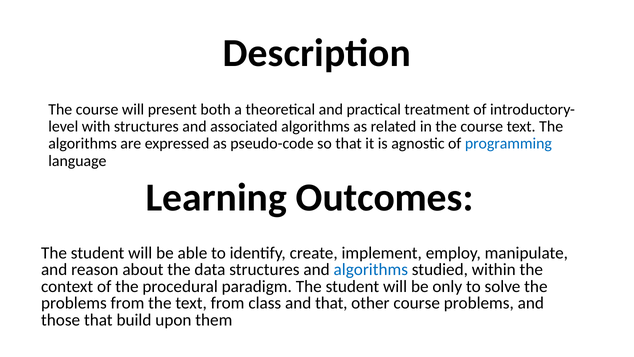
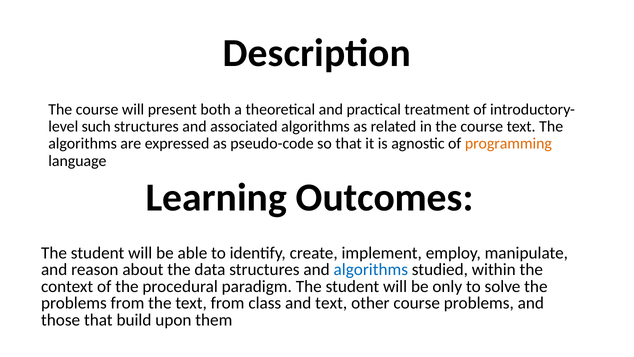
with: with -> such (96, 126)
programming colour: blue -> orange (508, 144)
and that: that -> text (331, 303)
